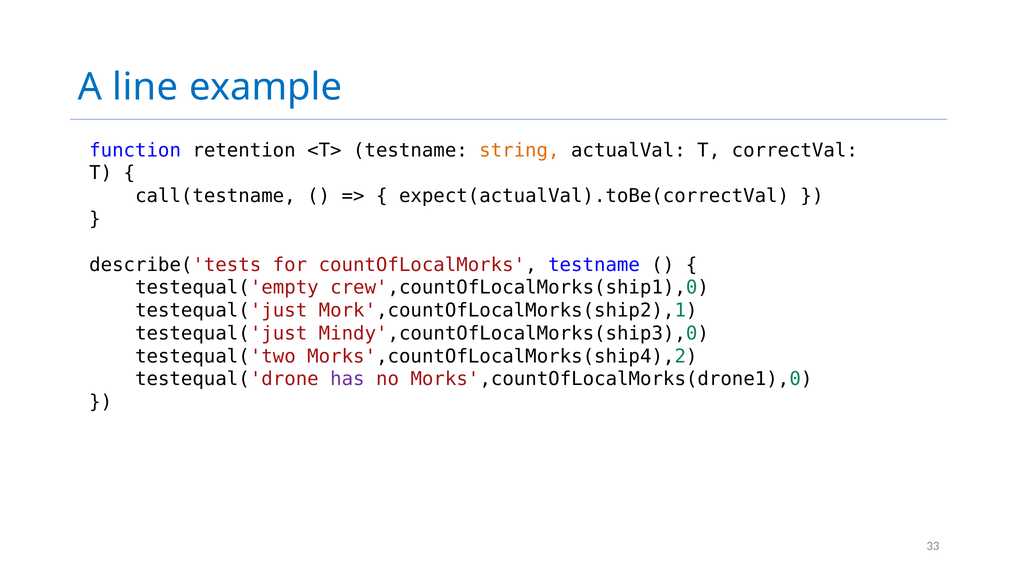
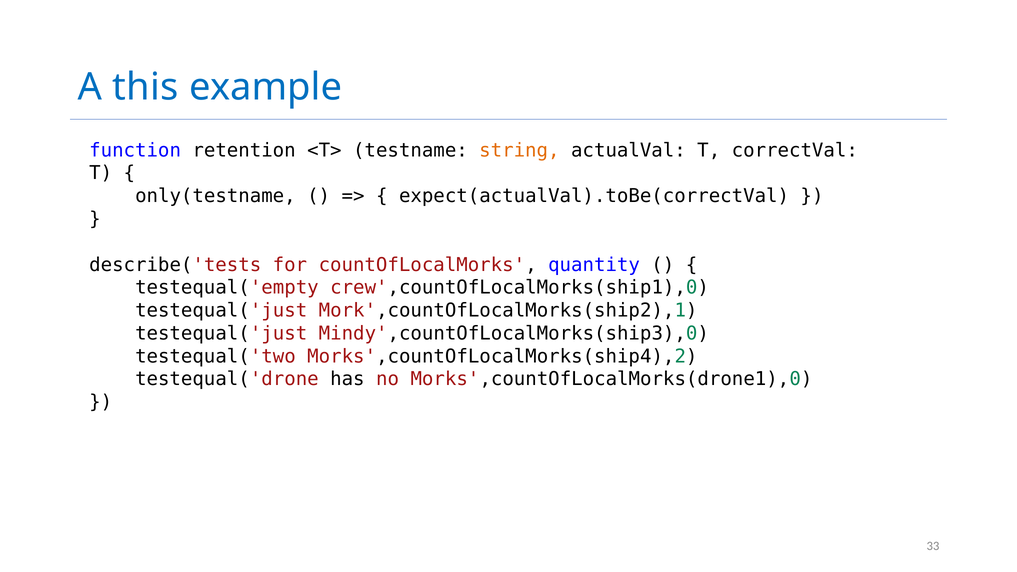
line: line -> this (145, 87)
call(testname: call(testname -> only(testname (215, 196)
countOfLocalMorks testname: testname -> quantity (594, 265)
has colour: purple -> black (347, 379)
